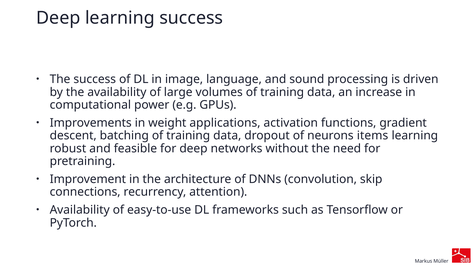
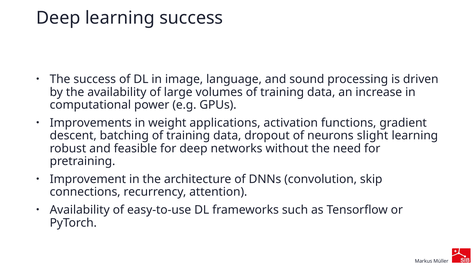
items: items -> slight (373, 136)
